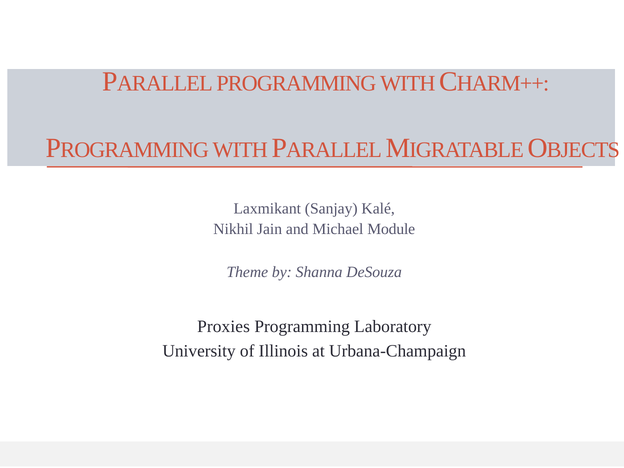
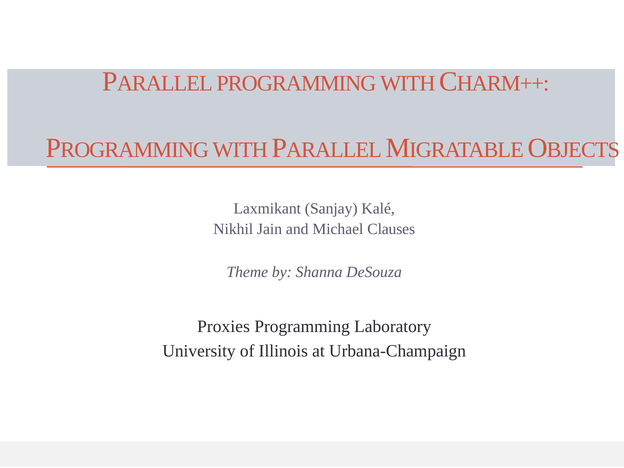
Module: Module -> Clauses (391, 229)
